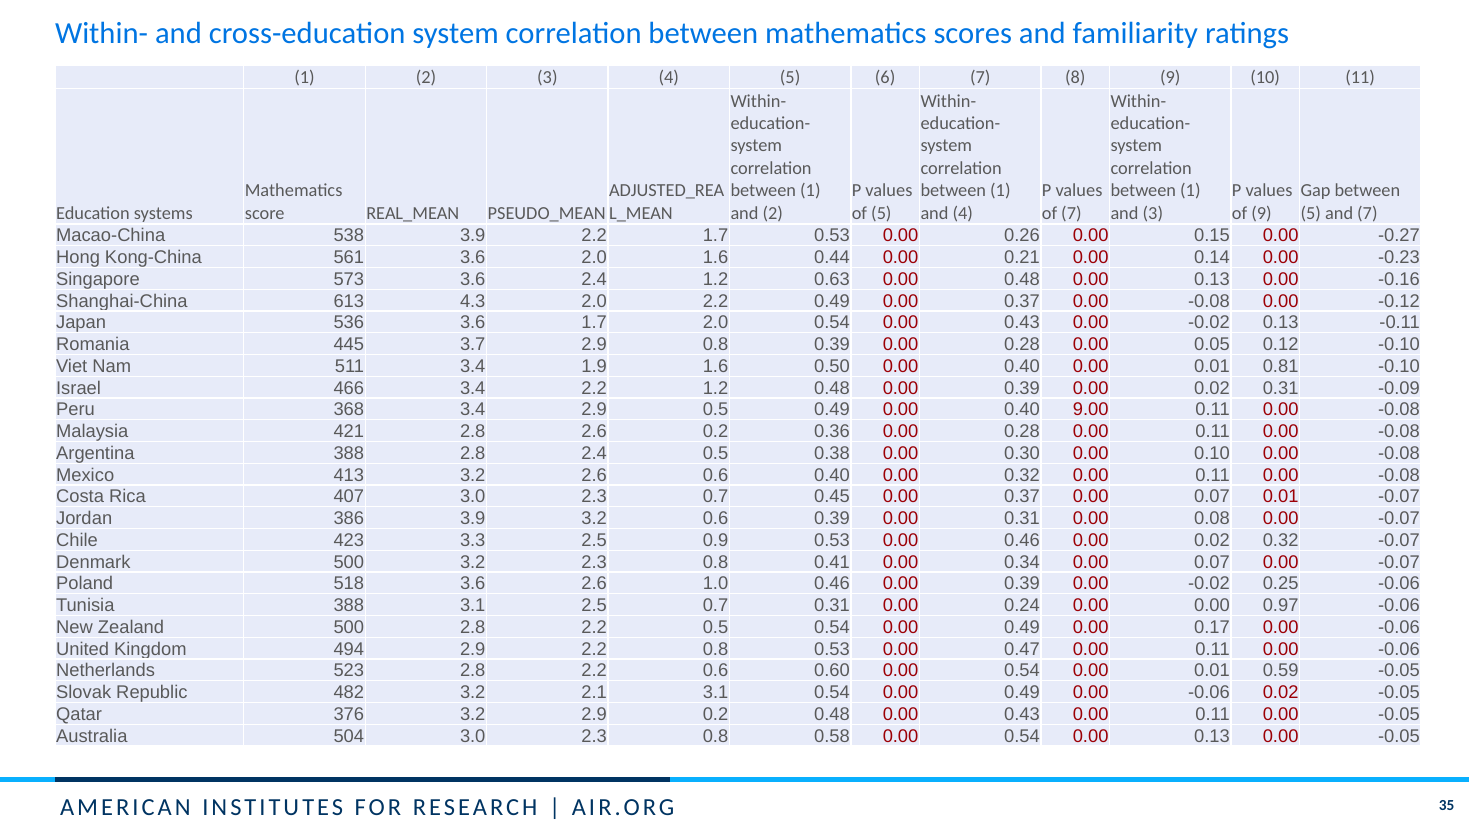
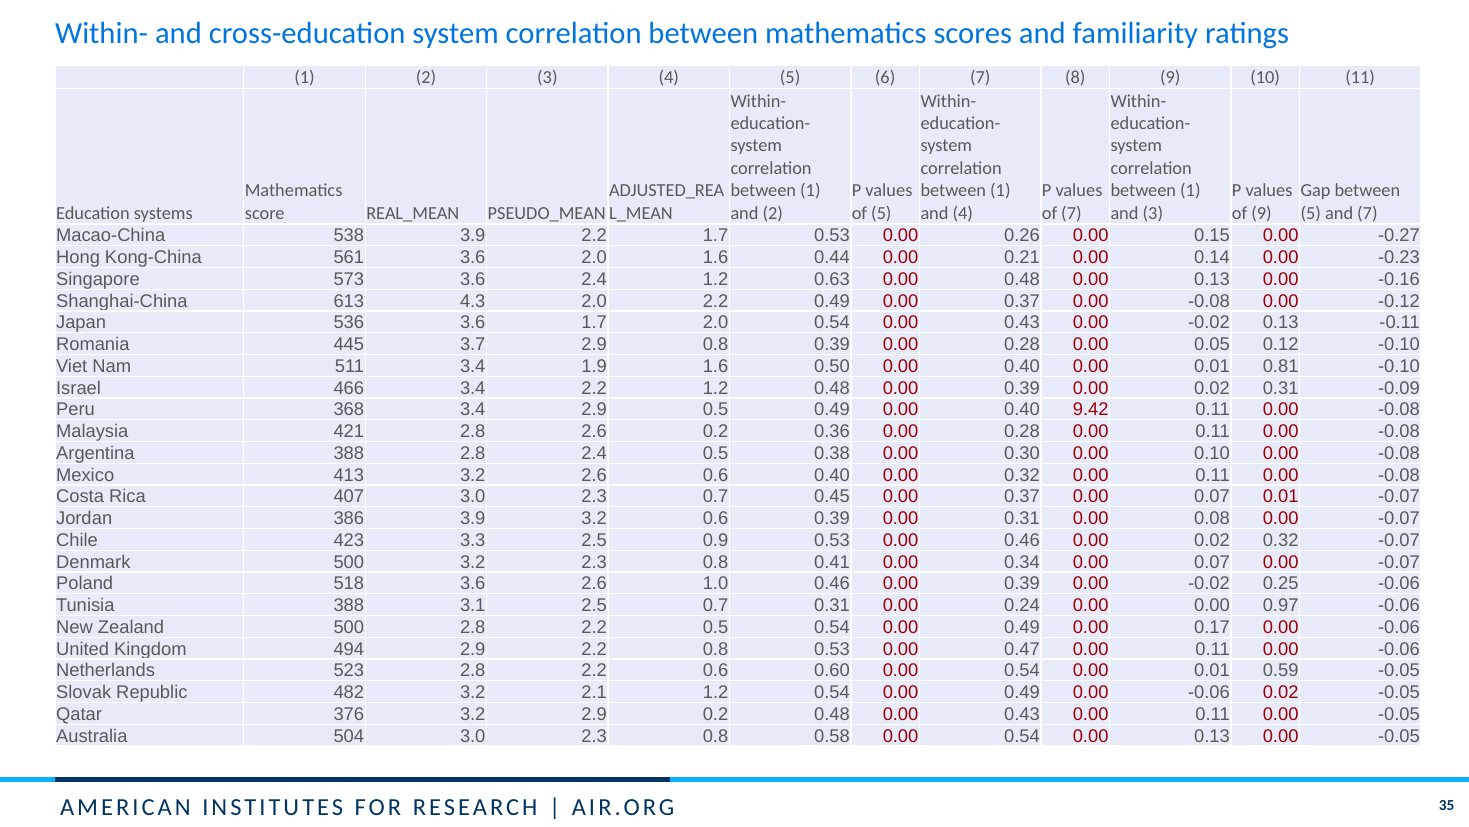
9.00: 9.00 -> 9.42 (1091, 409)
2.1 3.1: 3.1 -> 1.2 (716, 692)
